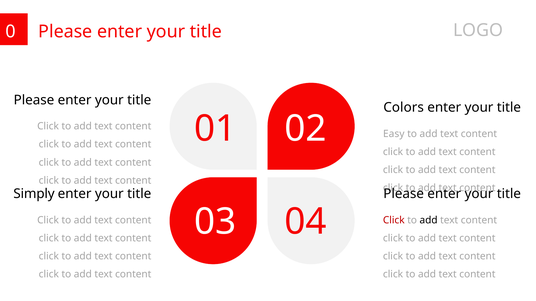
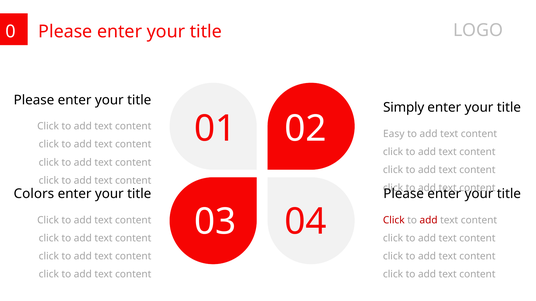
Colors: Colors -> Simply (404, 108)
Simply: Simply -> Colors (34, 194)
add colour: black -> red (429, 220)
